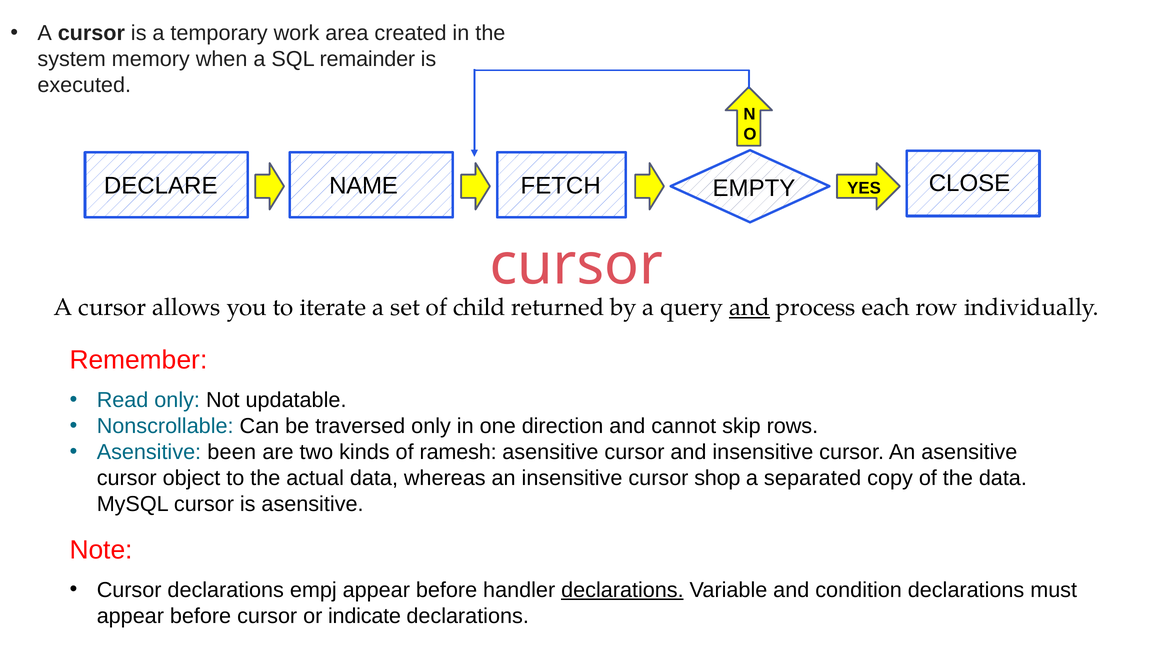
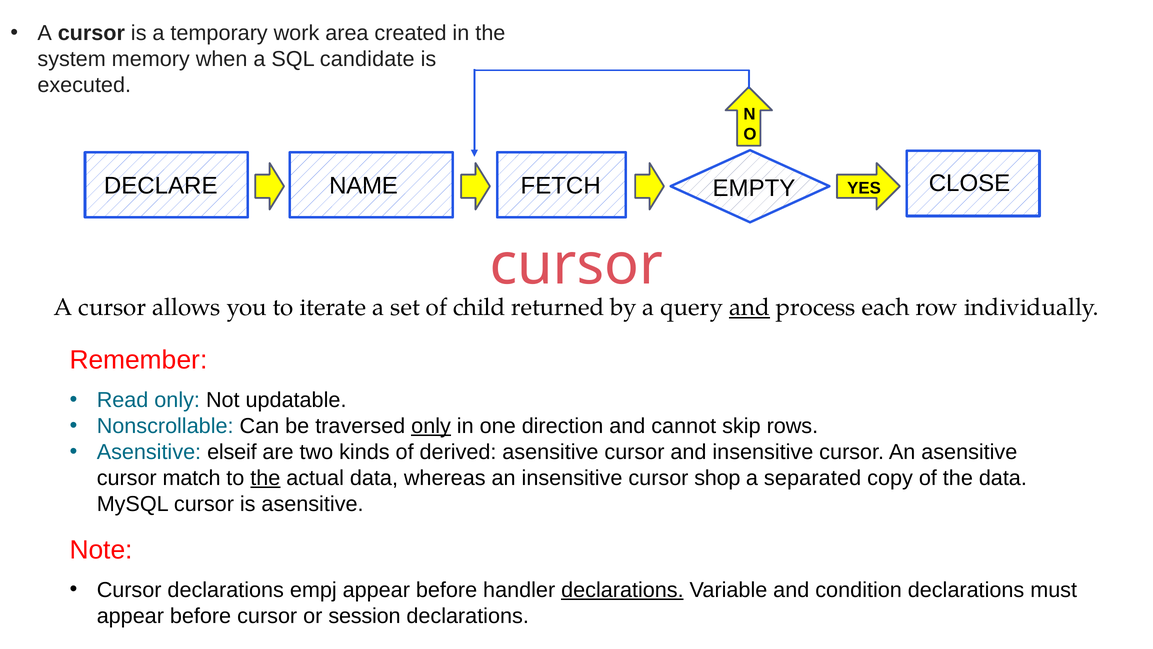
remainder: remainder -> candidate (367, 59)
only underline: none -> present (431, 426)
been: been -> elseif (232, 452)
ramesh: ramesh -> derived (458, 452)
object: object -> match (192, 478)
the underline: none -> present (265, 478)
indicate: indicate -> session (364, 616)
